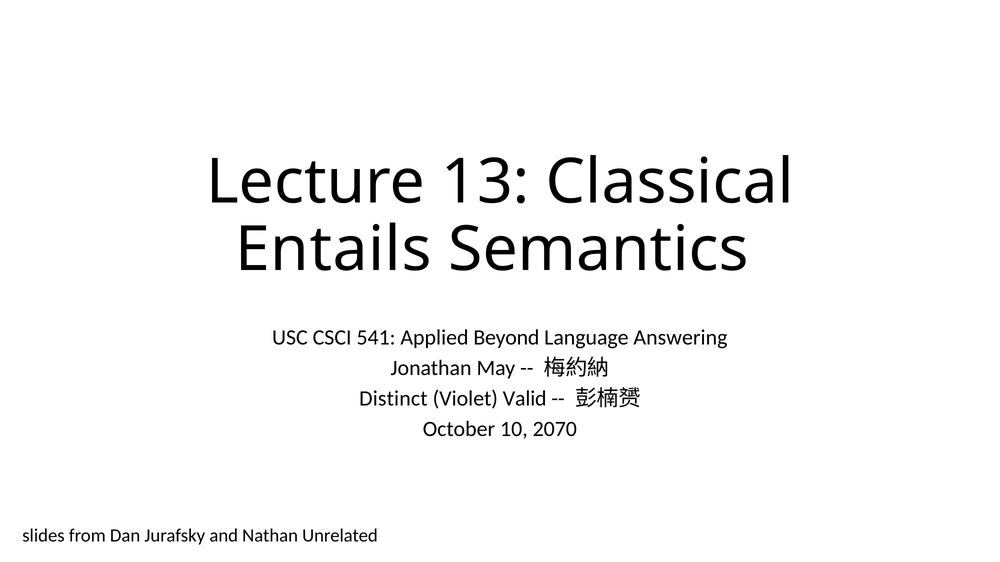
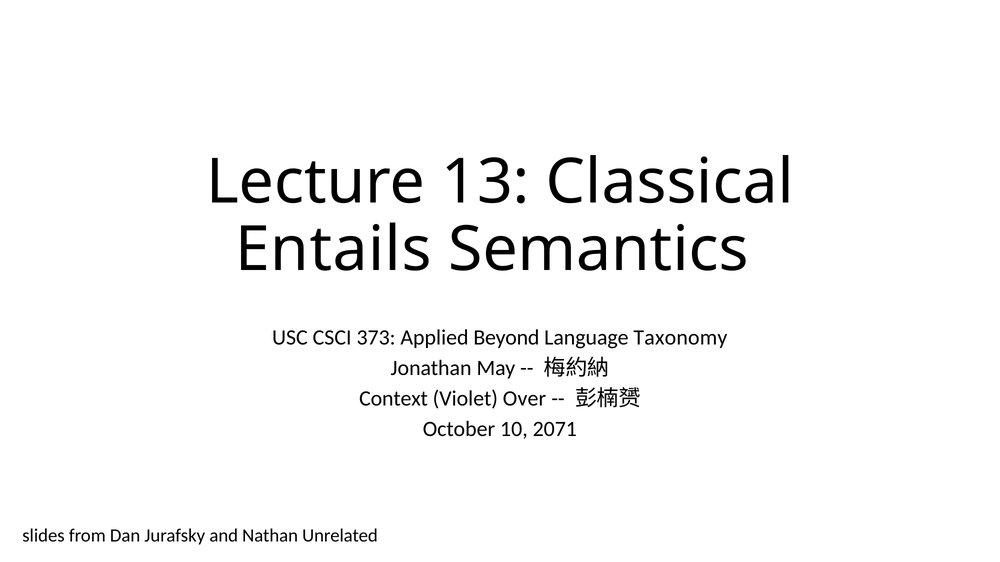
541: 541 -> 373 (376, 338)
Answering: Answering -> Taxonomy (680, 338)
Distinct: Distinct -> Context (394, 399)
Valid: Valid -> Over (525, 399)
2070: 2070 -> 2071 (555, 430)
